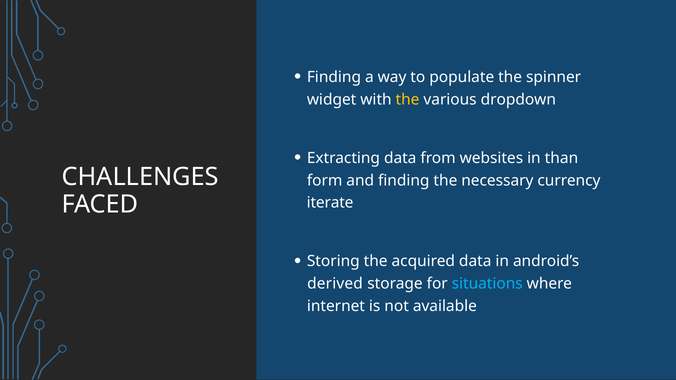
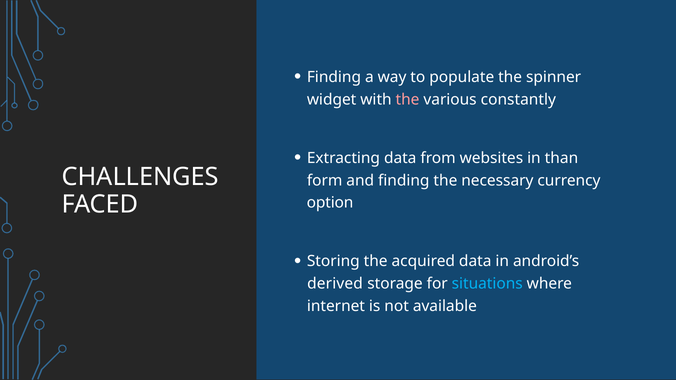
the colour: yellow -> pink (408, 100)
dropdown: dropdown -> constantly (518, 100)
iterate: iterate -> option (330, 203)
